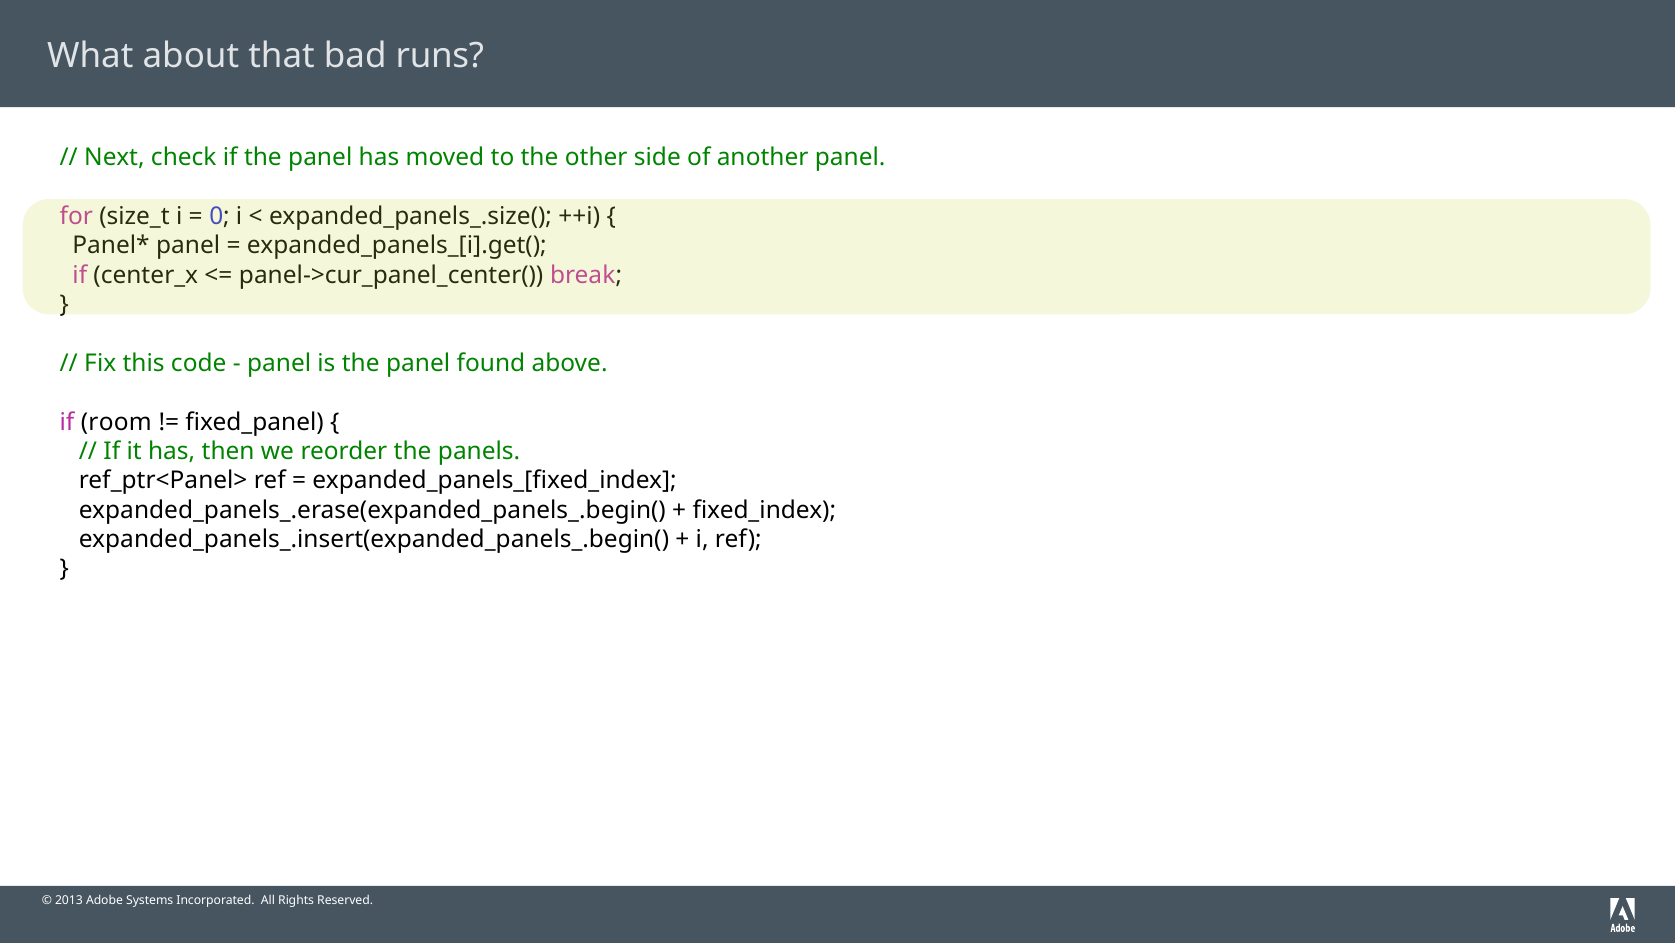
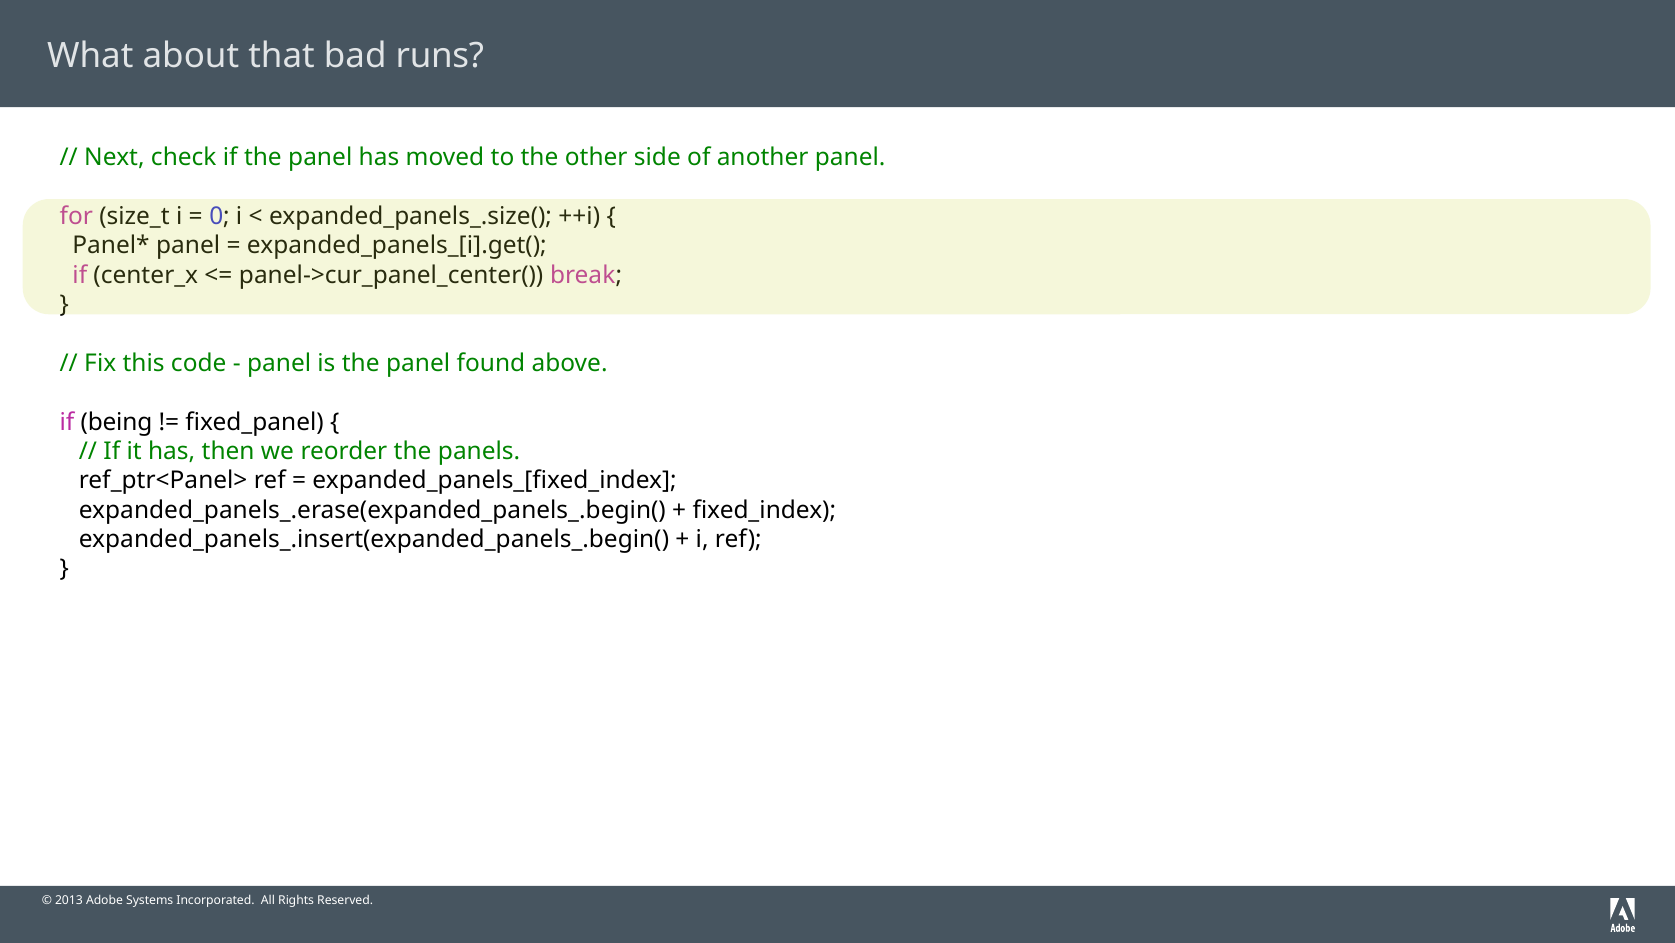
room: room -> being (116, 422)
